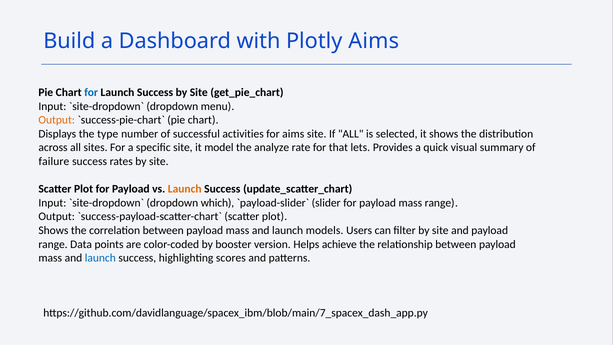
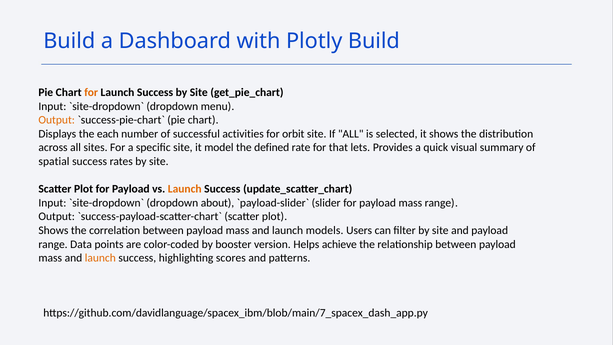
Plotly Aims: Aims -> Build (374, 41)
for colour: blue -> orange (91, 92)
type: type -> each (108, 134)
for aims: aims -> orbit (293, 134)
analyze: analyze -> defined (272, 148)
failure: failure -> spatial (54, 161)
which: which -> about (217, 203)
launch colour: blue -> orange (100, 258)
